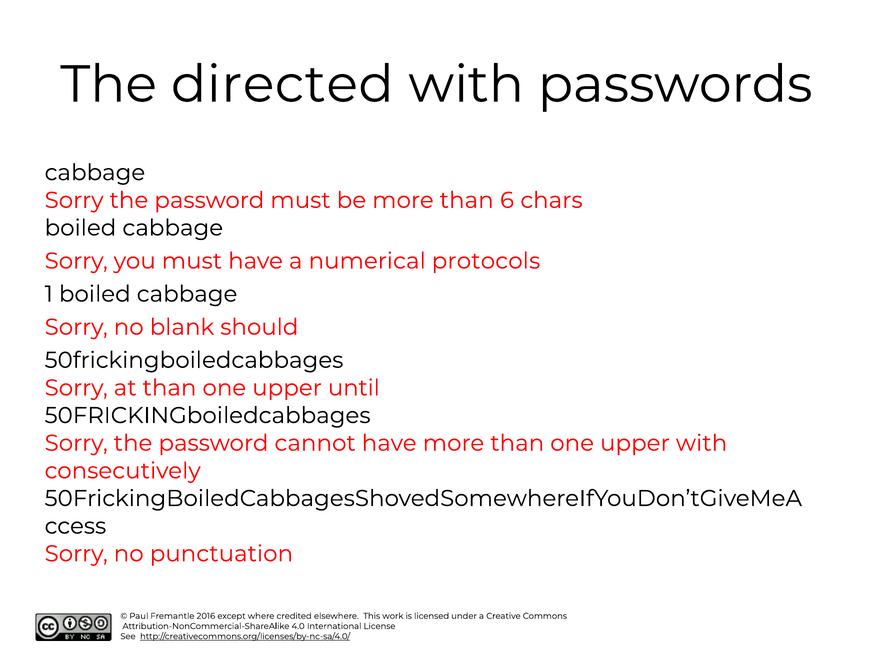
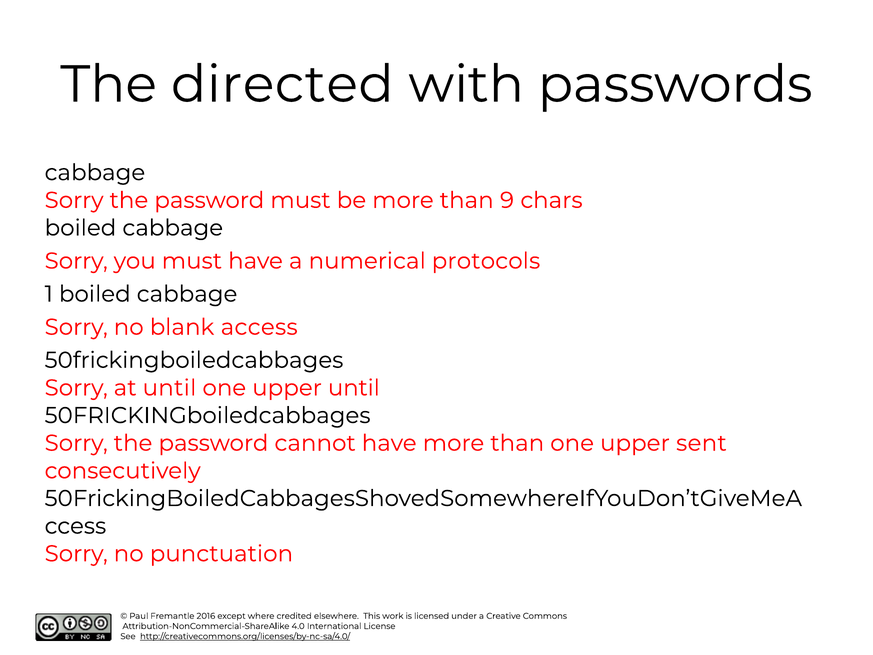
6: 6 -> 9 (507, 200)
should: should -> access (259, 327)
at than: than -> until (169, 388)
upper with: with -> sent (701, 443)
